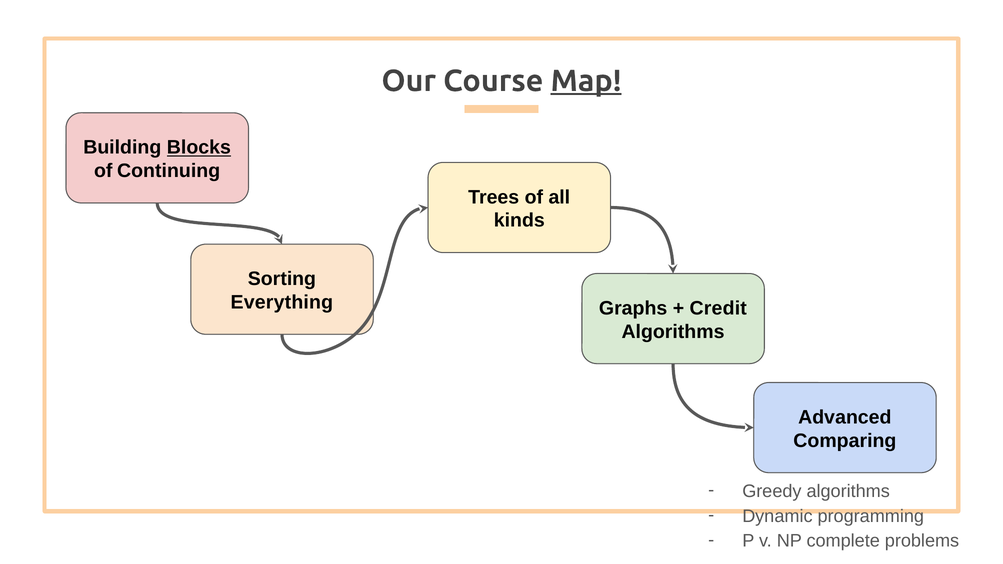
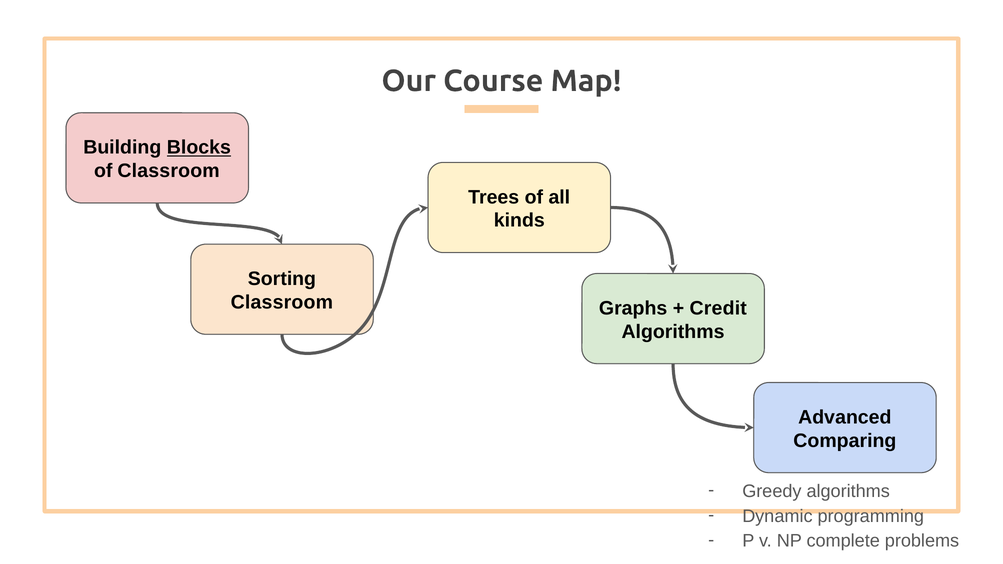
Map underline: present -> none (586, 81)
of Continuing: Continuing -> Classroom (169, 171)
Everything: Everything -> Classroom (282, 302)
